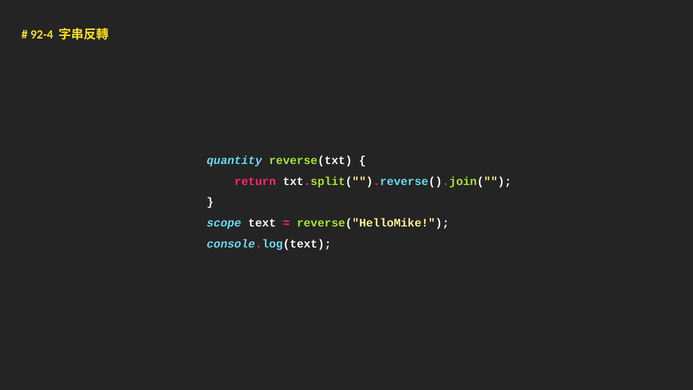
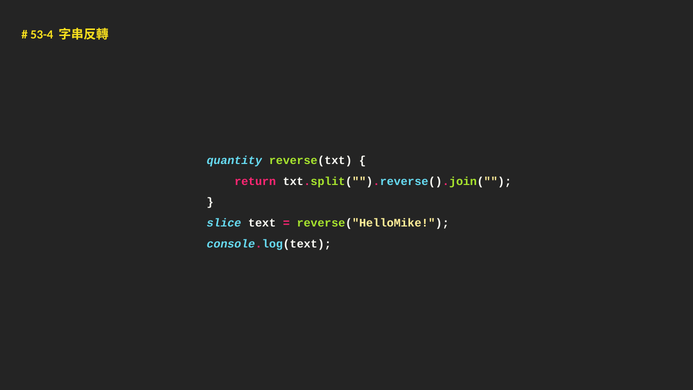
92-4: 92-4 -> 53-4 (42, 35)
scope: scope -> slice (224, 223)
